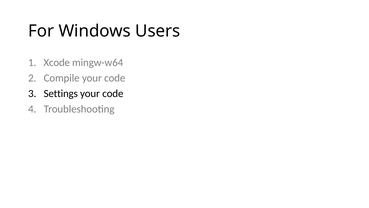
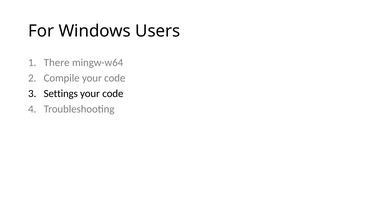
Xcode: Xcode -> There (57, 62)
